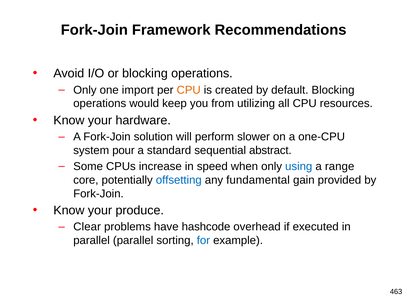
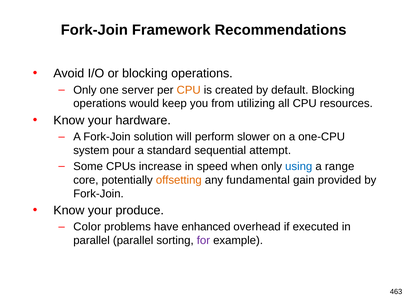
import: import -> server (138, 90)
abstract: abstract -> attempt (270, 151)
offsetting colour: blue -> orange (179, 180)
Clear: Clear -> Color (87, 227)
hashcode: hashcode -> enhanced (206, 227)
for colour: blue -> purple (203, 241)
